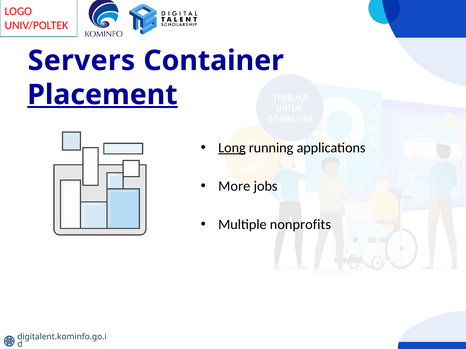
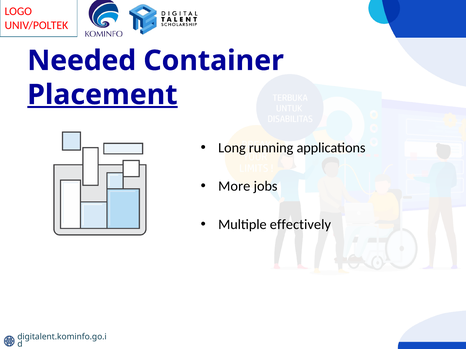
Servers: Servers -> Needed (82, 61)
Long underline: present -> none (232, 148)
nonprofits: nonprofits -> effectively (300, 225)
